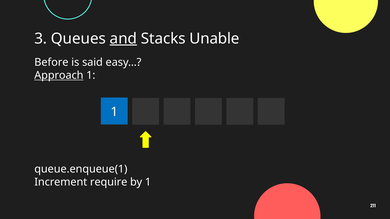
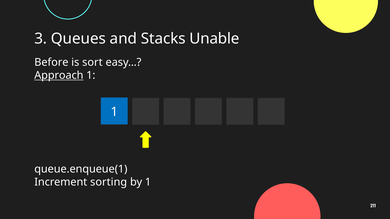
and underline: present -> none (123, 39)
said: said -> sort (92, 62)
require: require -> sorting (109, 182)
